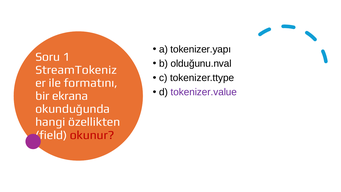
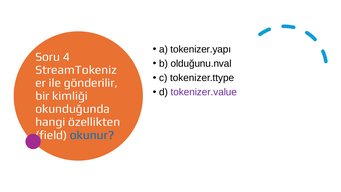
1: 1 -> 4 (66, 57)
formatını: formatını -> gönderilir (91, 83)
ekrana: ekrana -> kimliği (70, 96)
okunur colour: red -> blue (92, 135)
